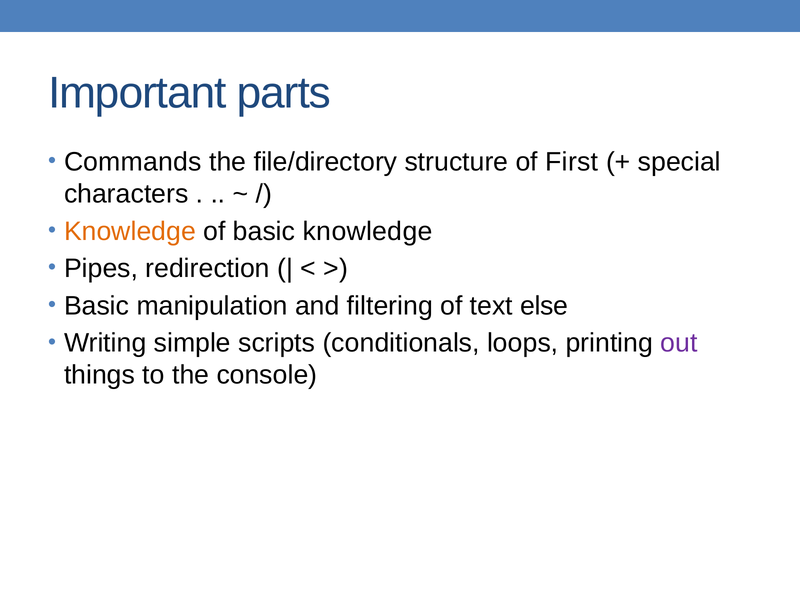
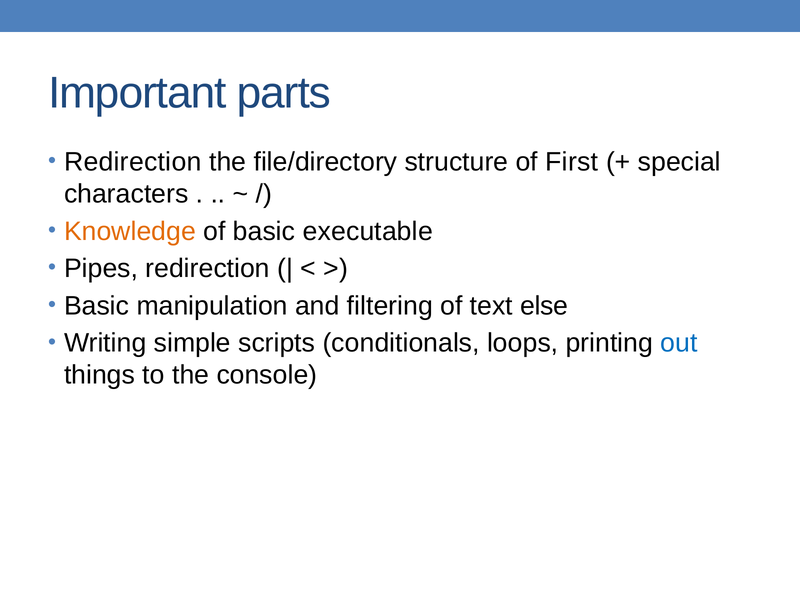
Commands: Commands -> Redirection (133, 162)
basic knowledge: knowledge -> executable (368, 231)
out colour: purple -> blue (679, 343)
